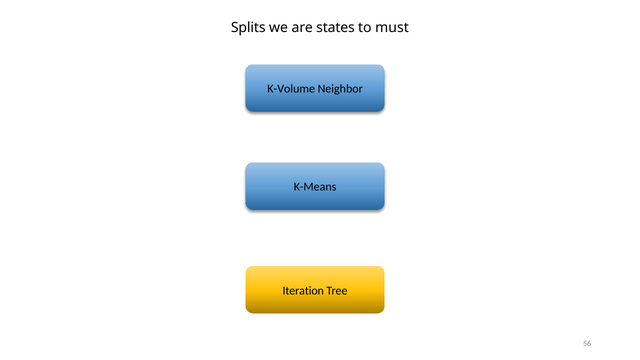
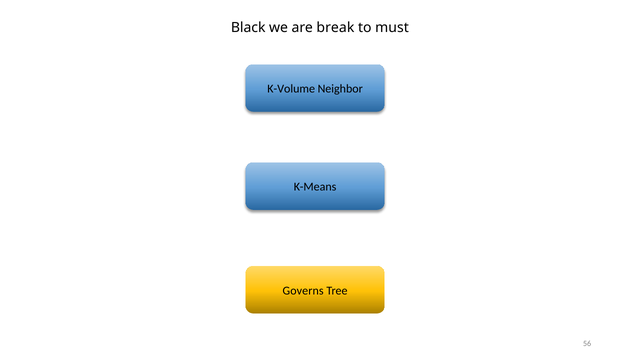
Splits: Splits -> Black (248, 28)
states: states -> break (335, 28)
Iteration: Iteration -> Governs (303, 291)
